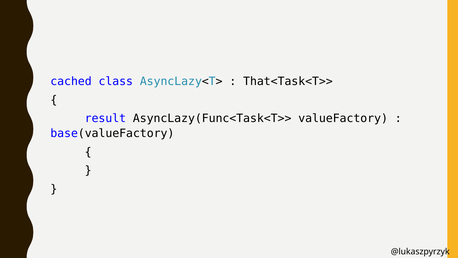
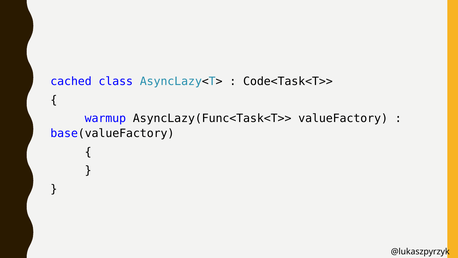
That<Task<T>>: That<Task<T>> -> Code<Task<T>> (288, 81)
result: result -> warmup (105, 118)
